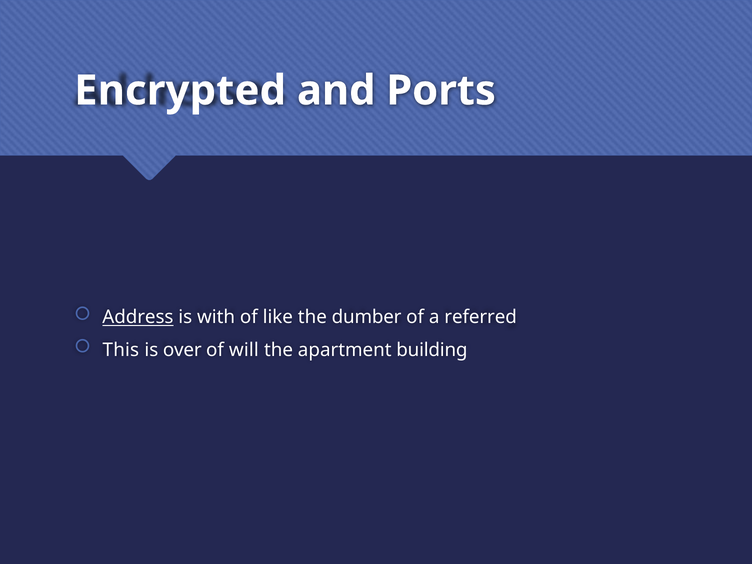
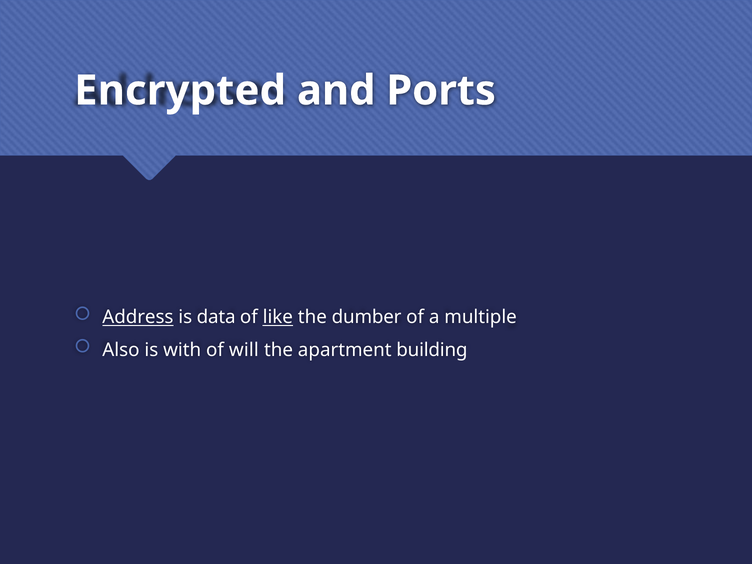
with: with -> data (216, 317)
like underline: none -> present (278, 317)
referred: referred -> multiple (481, 317)
This: This -> Also (121, 350)
over: over -> with (182, 350)
